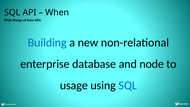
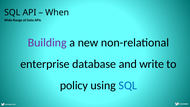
Building colour: blue -> purple (47, 43)
node: node -> write (152, 64)
usage: usage -> policy (74, 85)
